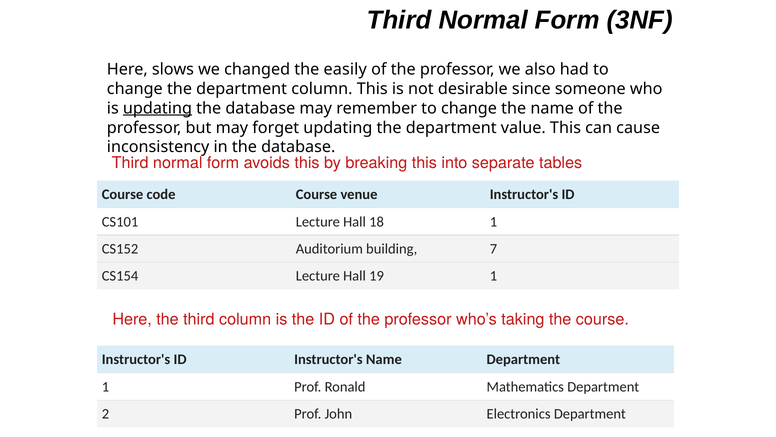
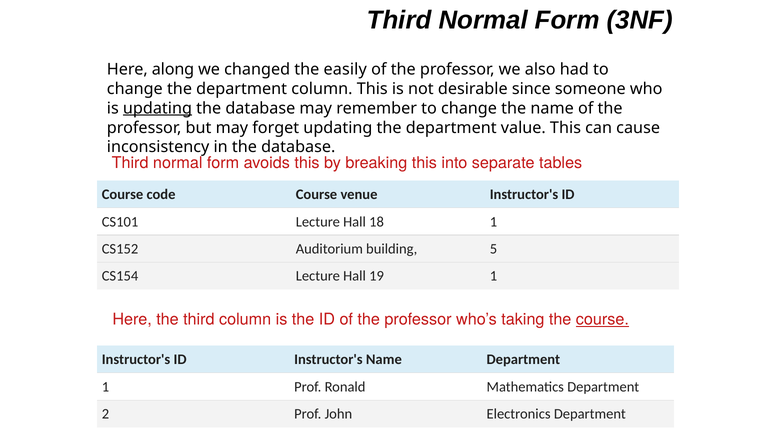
slows: slows -> along (173, 69)
7: 7 -> 5 (493, 249)
course underline: none -> present (602, 319)
